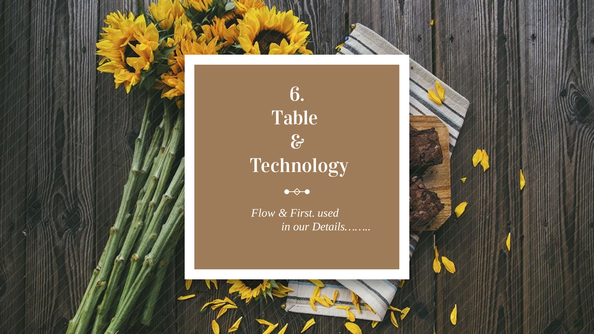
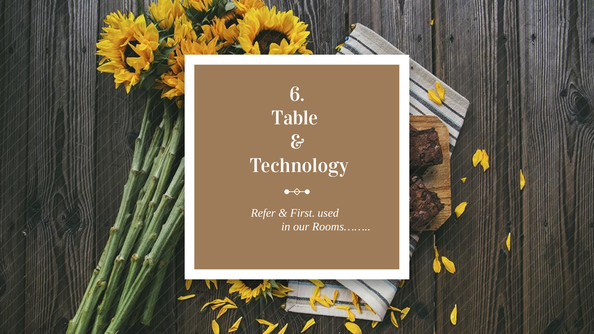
Flow: Flow -> Refer (263, 213)
Details……: Details…… -> Rooms…… (341, 227)
